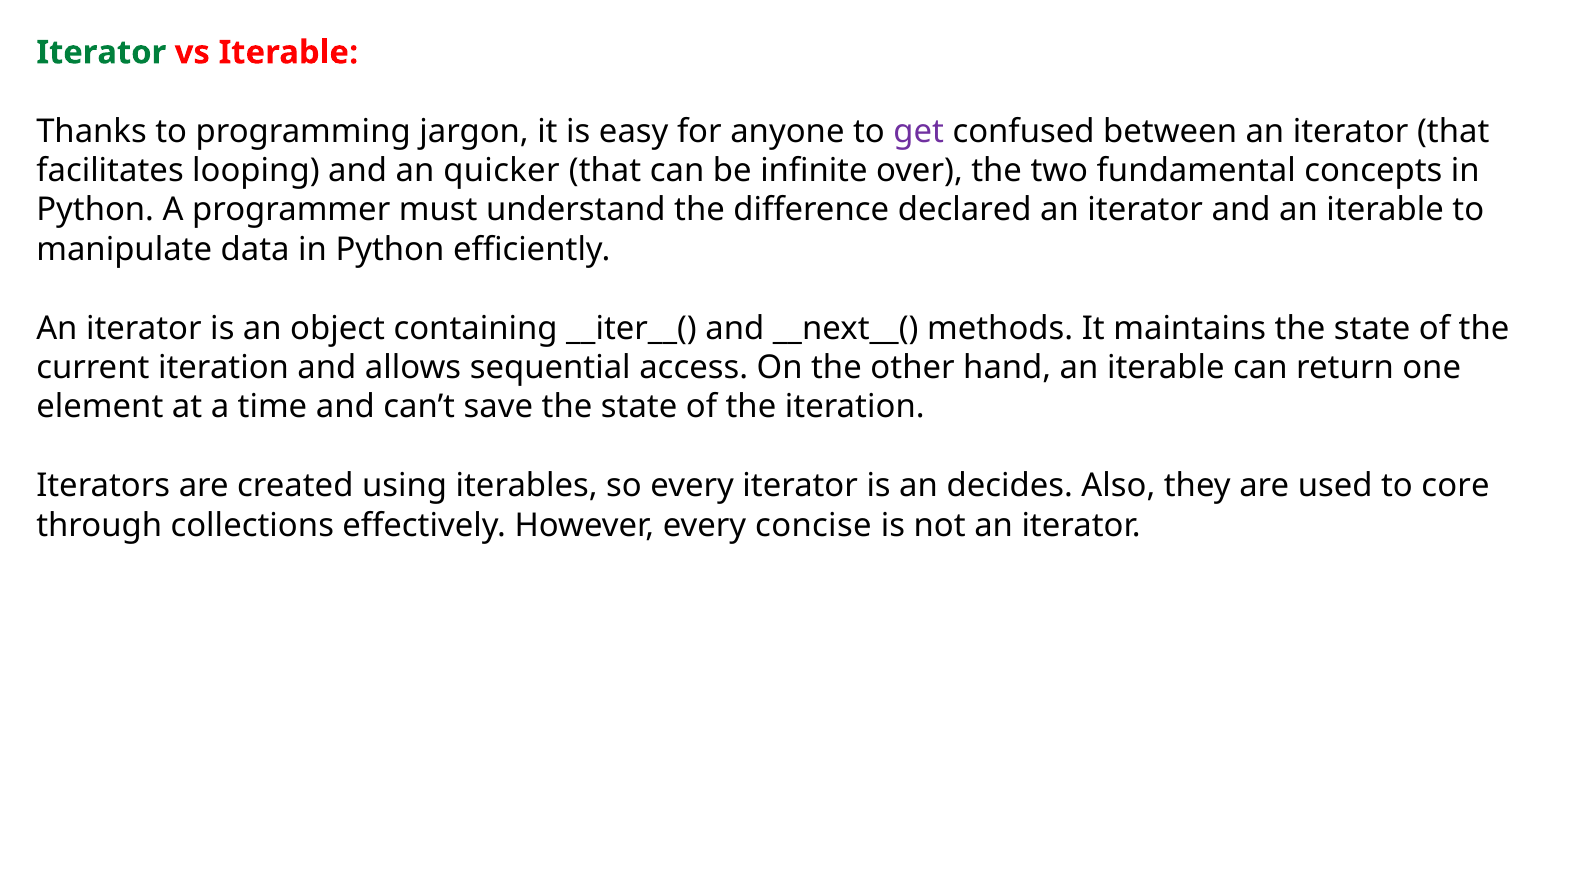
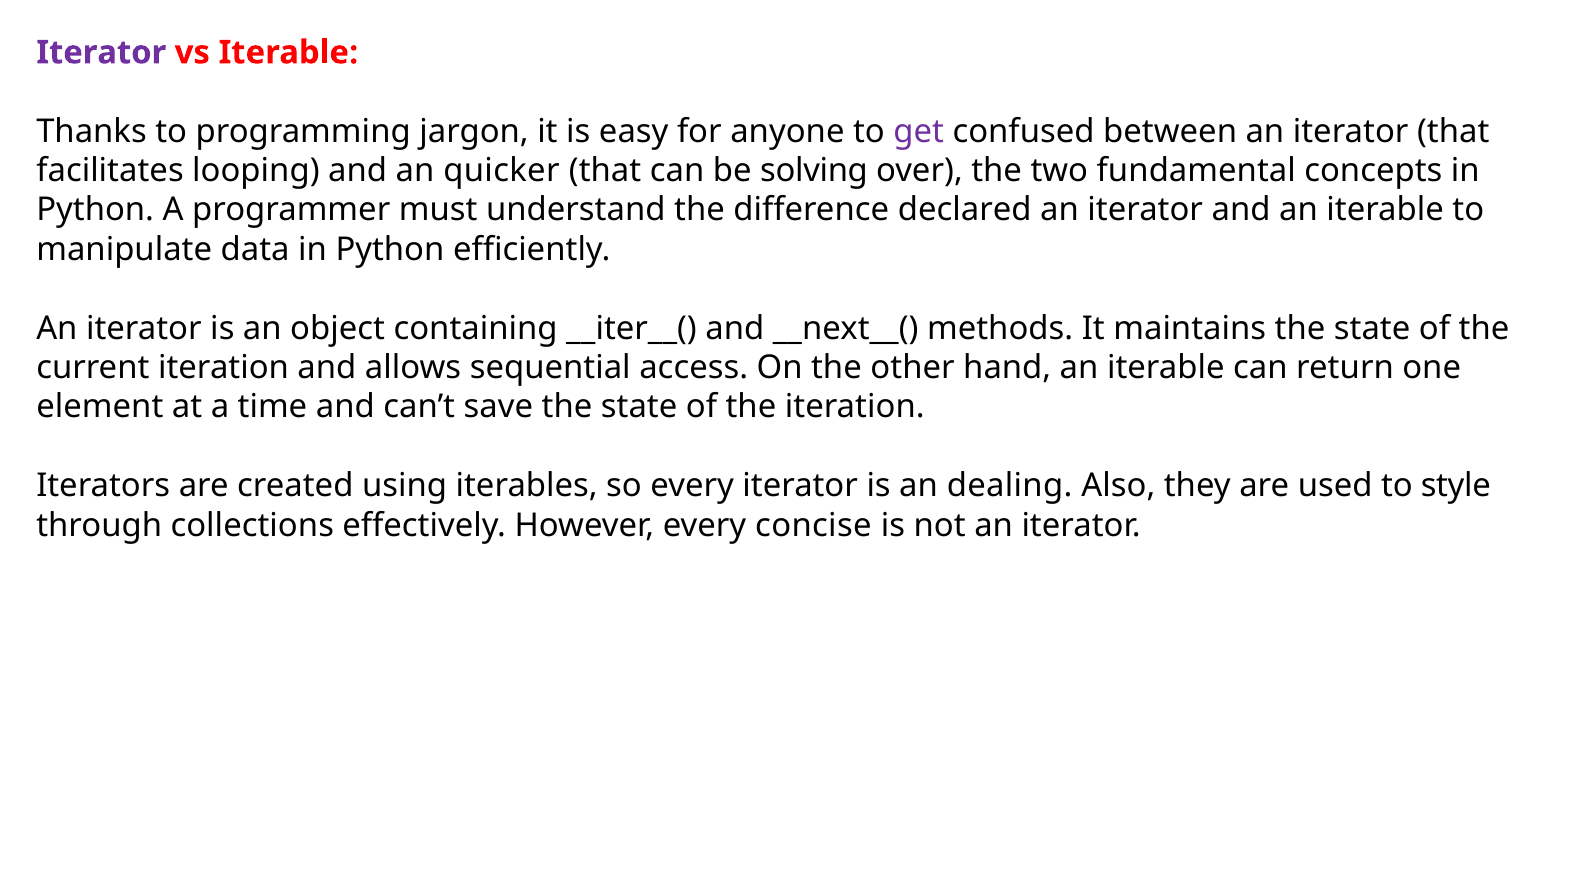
Iterator colour: green -> purple (101, 53)
infinite: infinite -> solving (814, 171)
decides: decides -> dealing (1010, 486)
core: core -> style (1456, 486)
